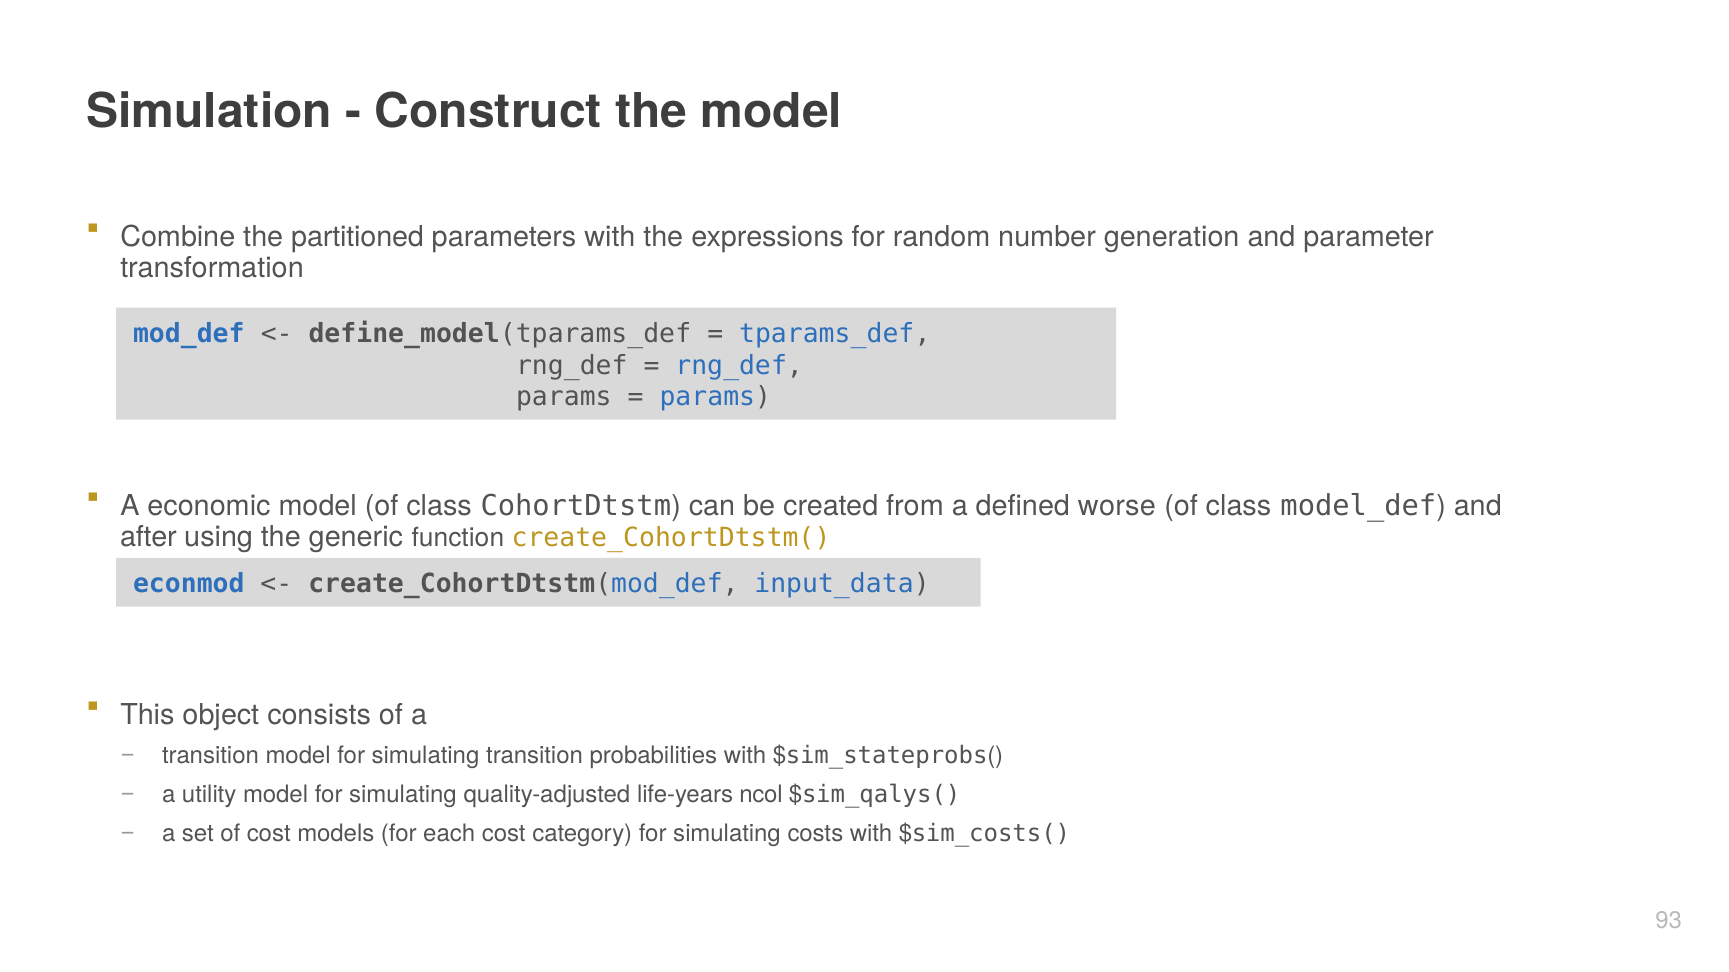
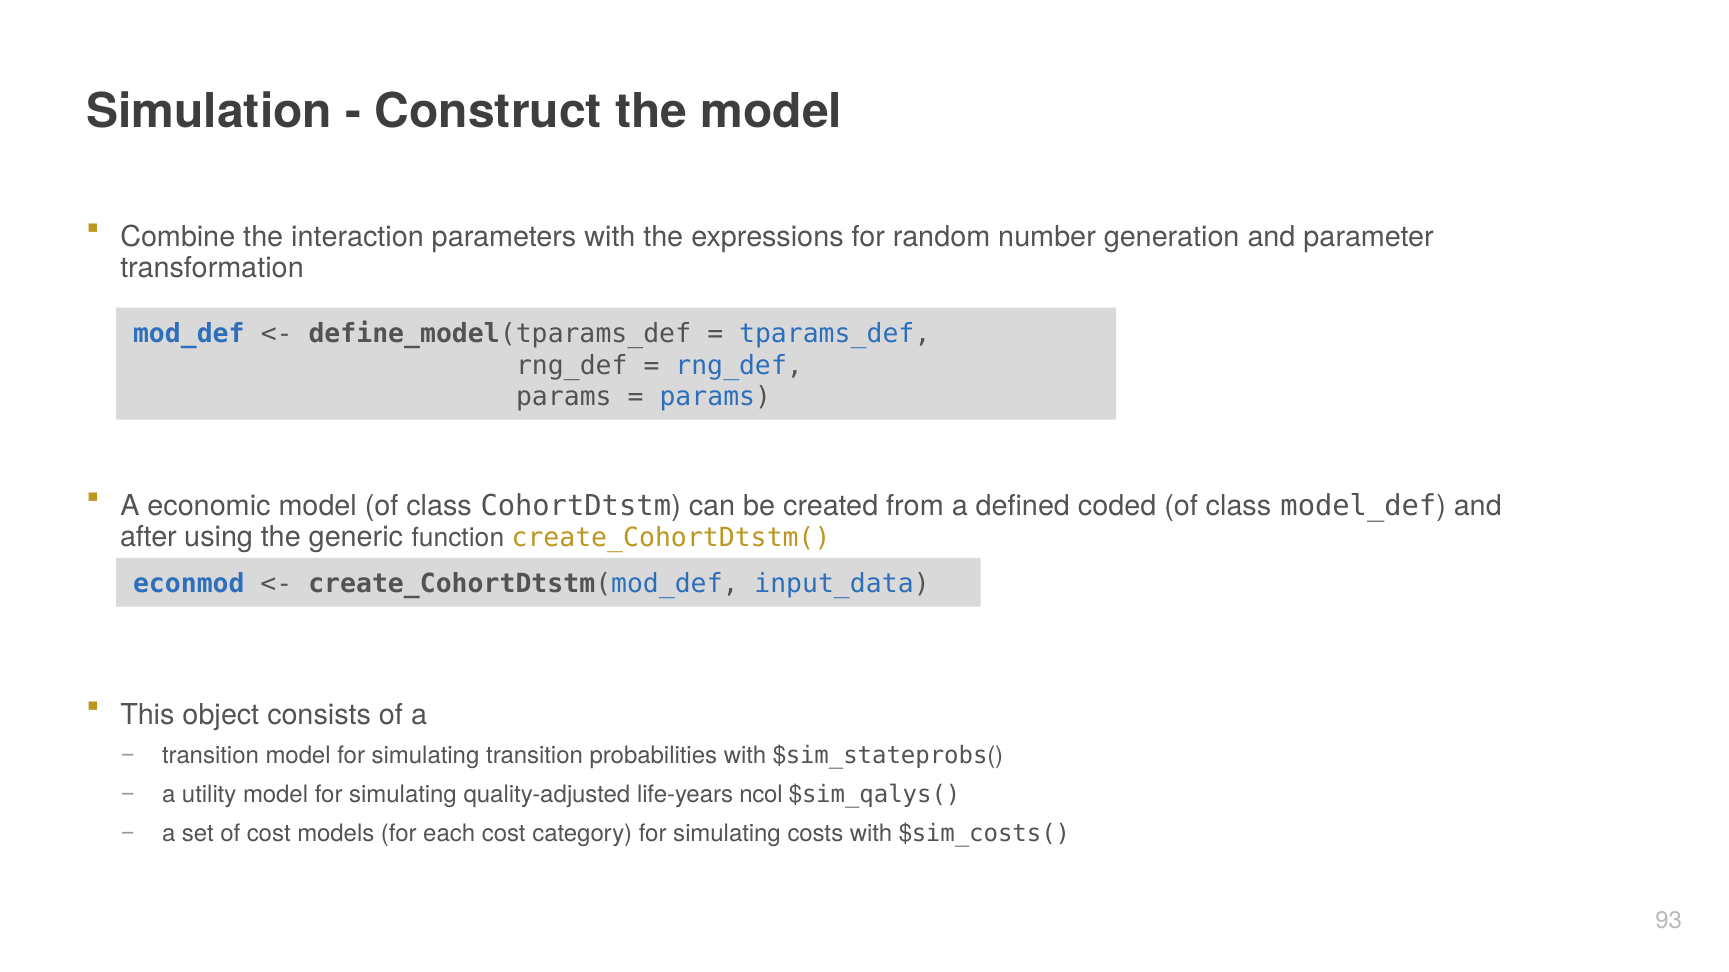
partitioned: partitioned -> interaction (358, 237)
worse: worse -> coded (1117, 506)
